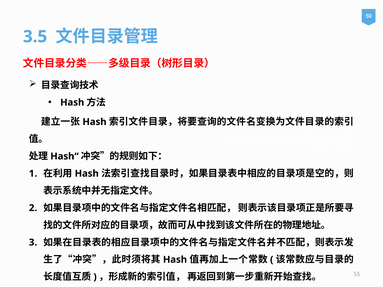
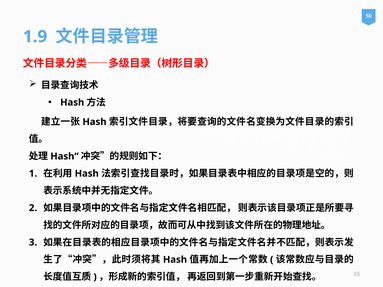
3.5: 3.5 -> 1.9 (35, 37)
